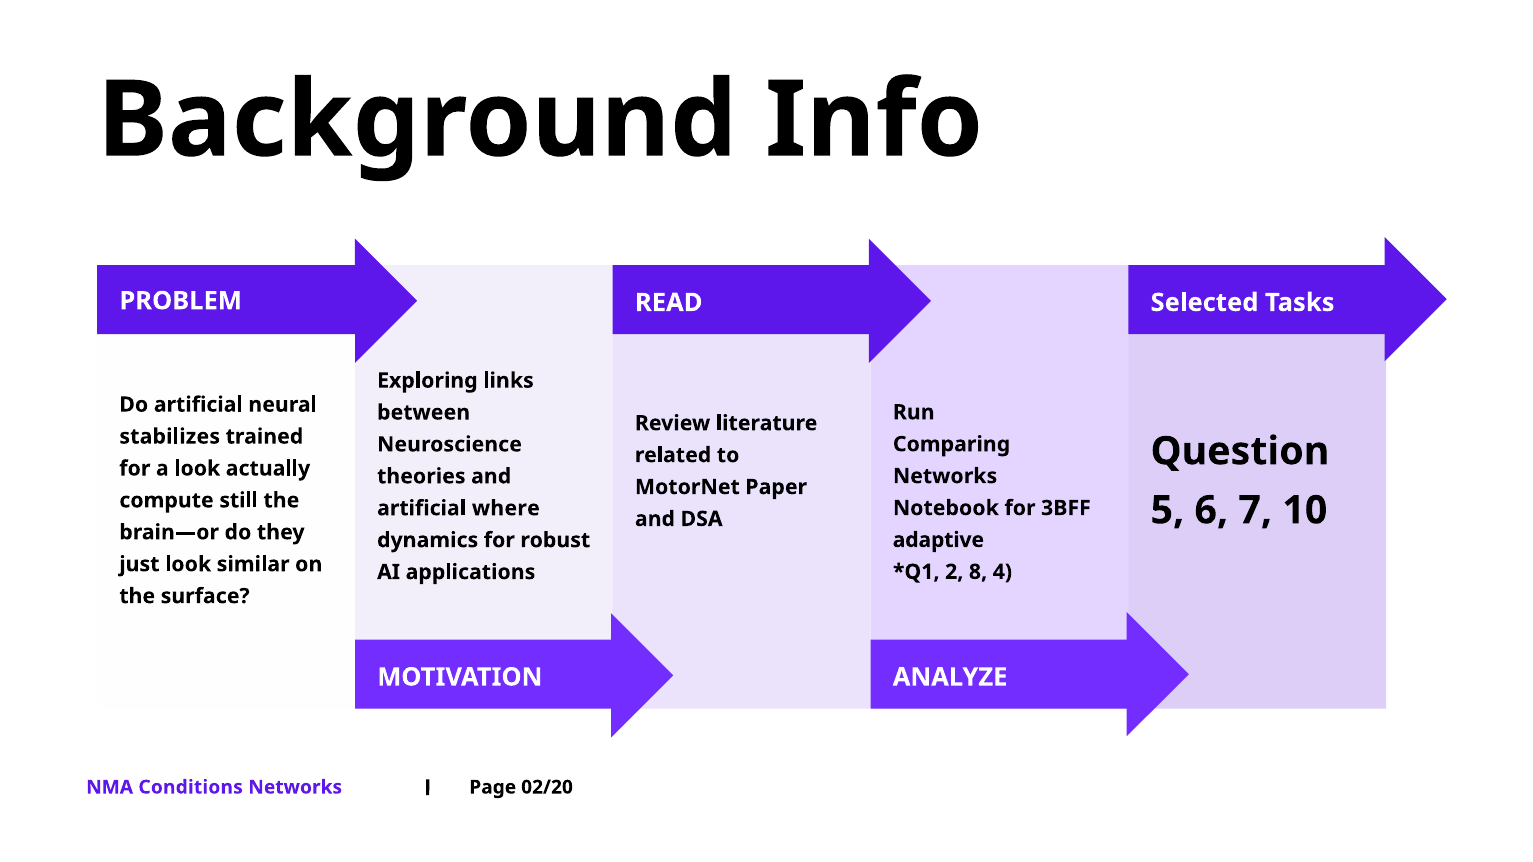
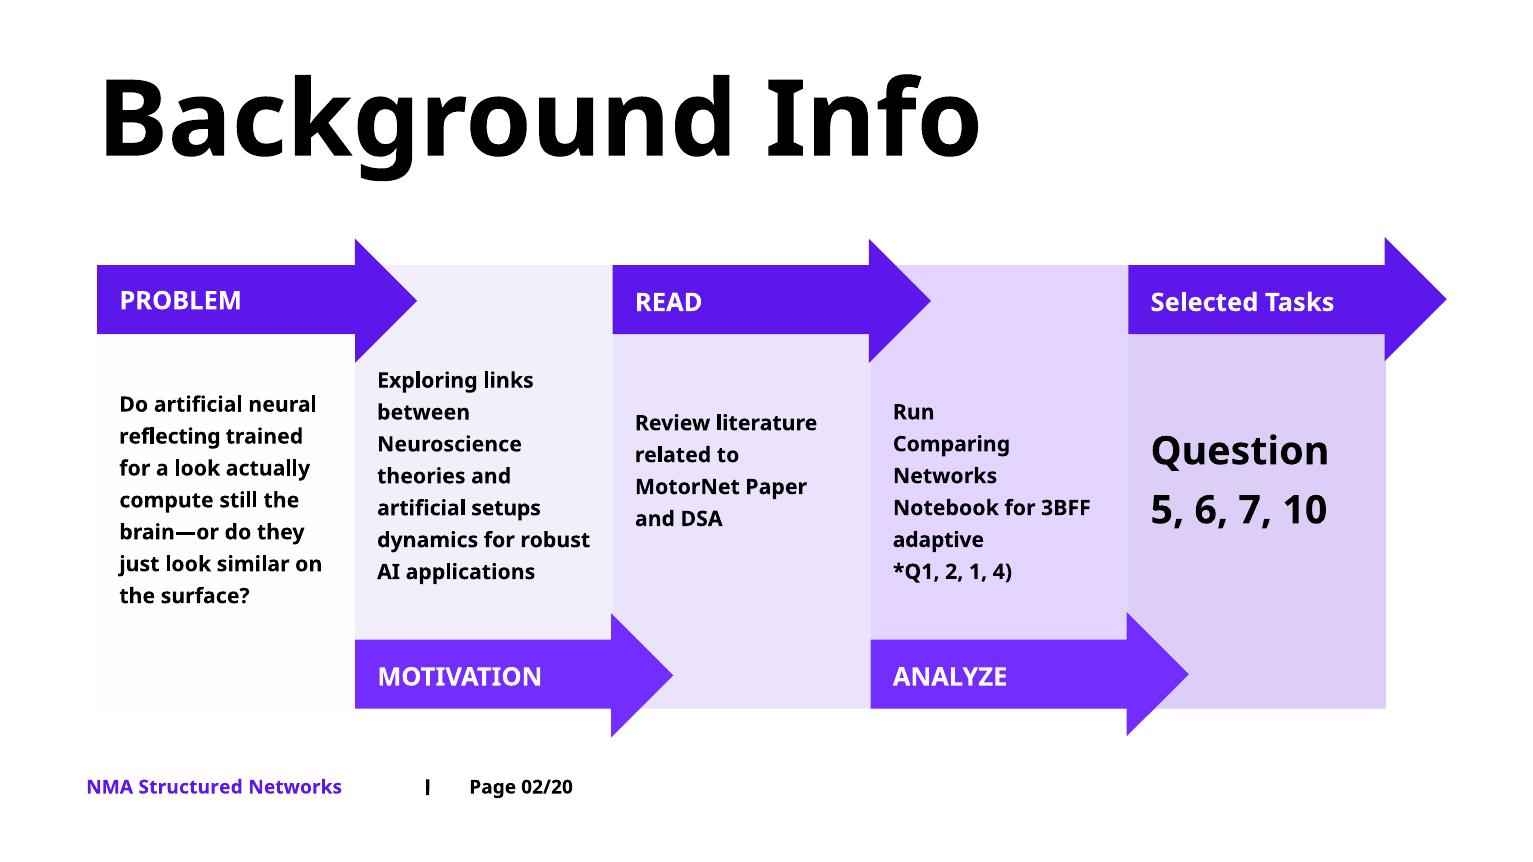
stabilizes: stabilizes -> reflecting (170, 437)
where: where -> setups (506, 508)
8: 8 -> 1 (978, 572)
Conditions: Conditions -> Structured (191, 787)
